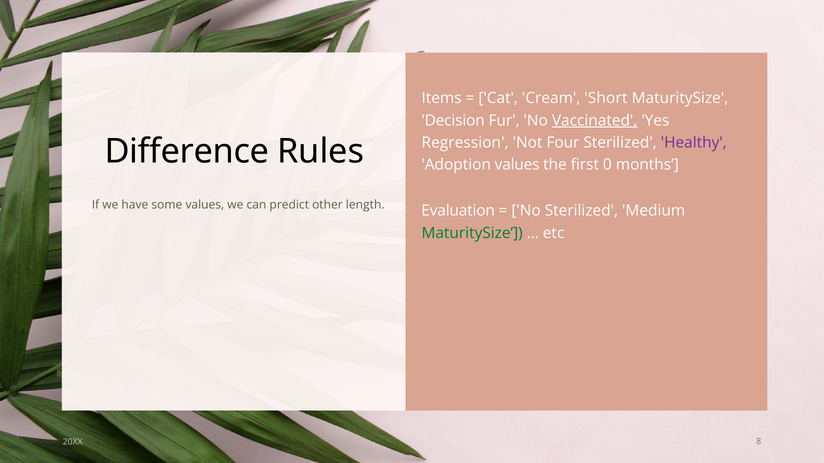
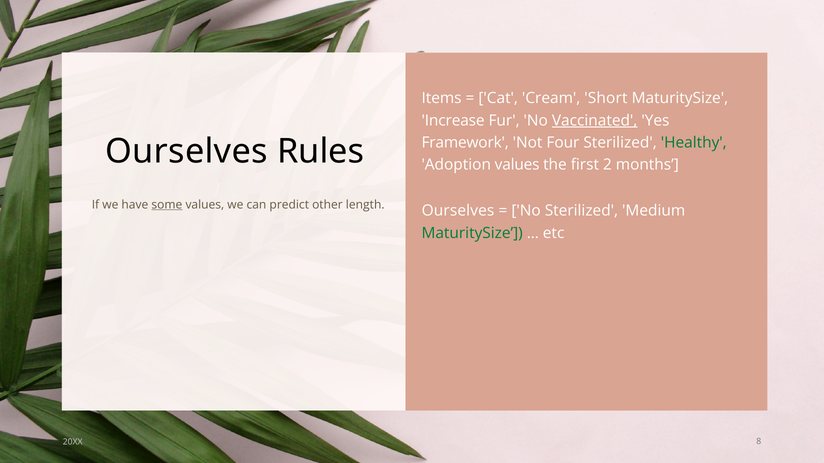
Decision: Decision -> Increase (453, 121)
Regression: Regression -> Framework (465, 143)
Healthy colour: purple -> green (694, 143)
Difference: Difference -> Ourselves (186, 152)
0: 0 -> 2 (607, 165)
some underline: none -> present (167, 205)
Evaluation: Evaluation -> Ourselves (458, 211)
